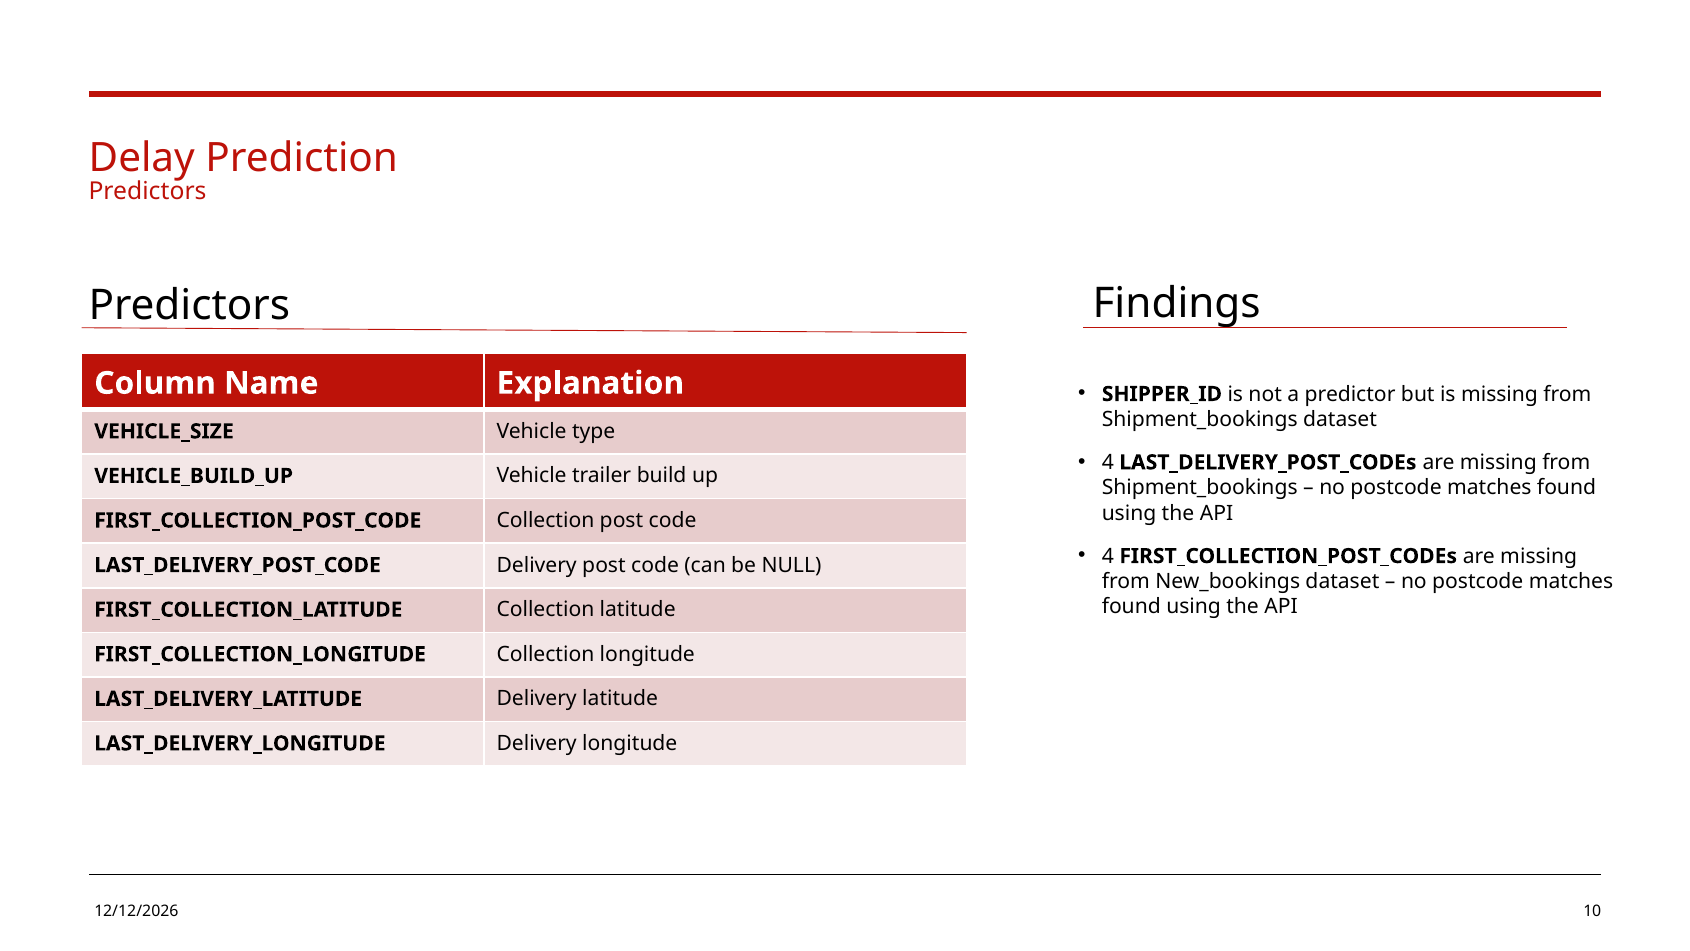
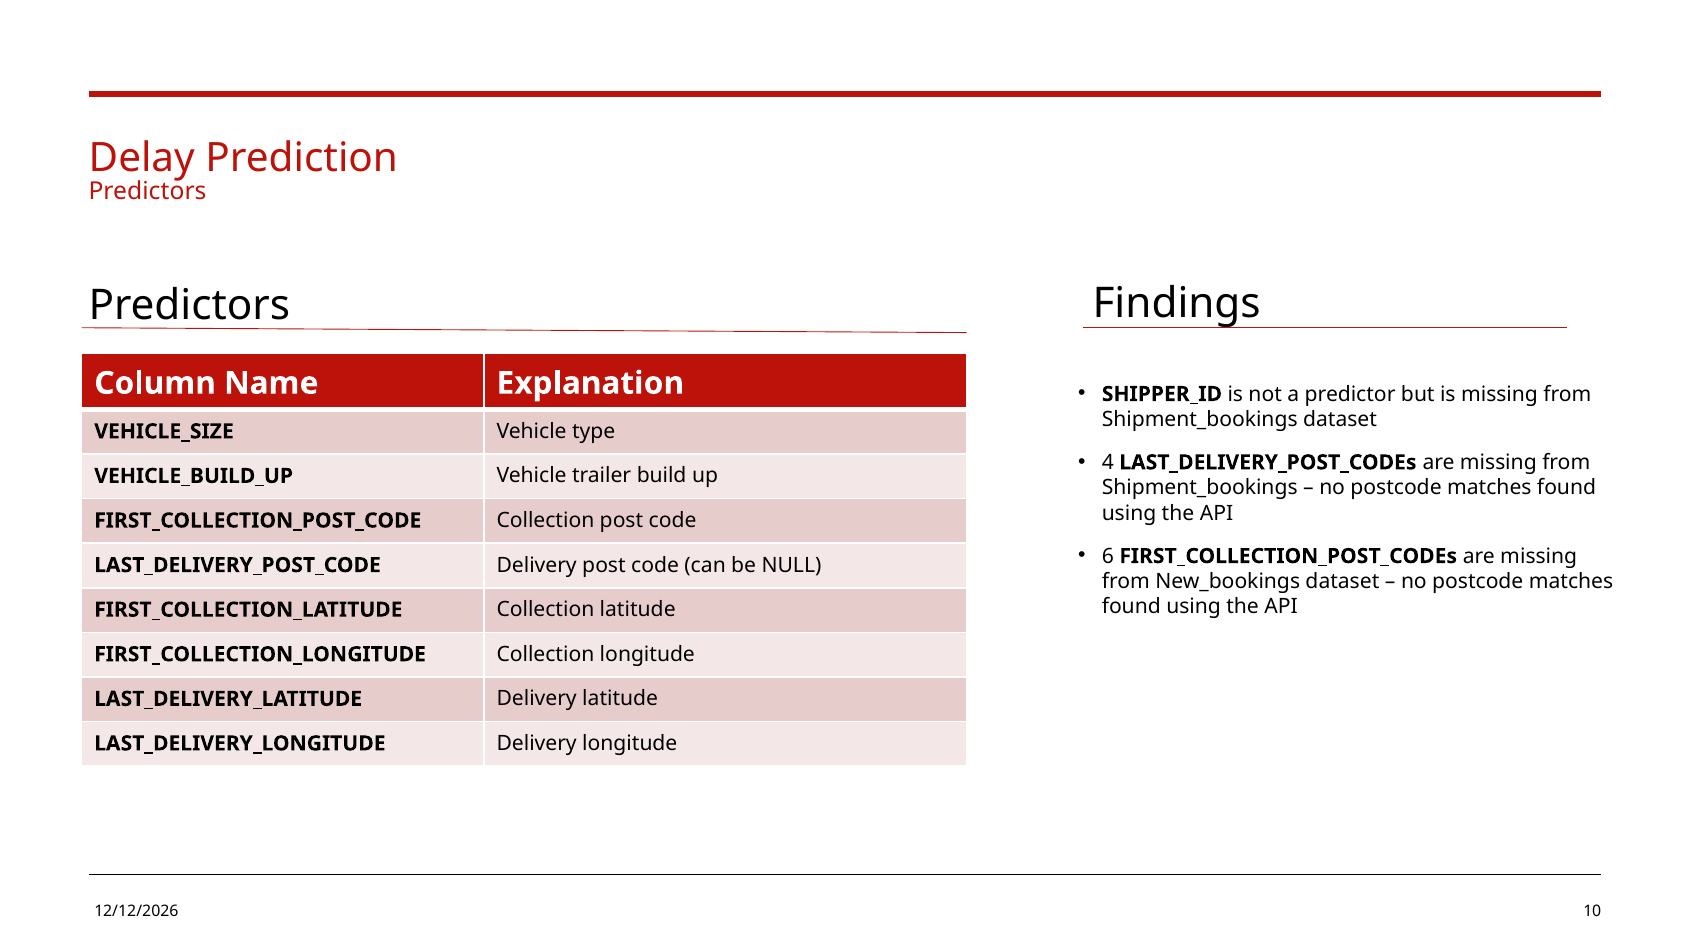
4: 4 -> 6 (1108, 556)
